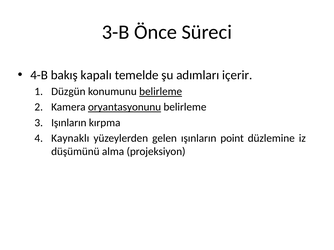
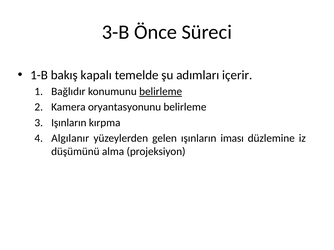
4-B: 4-B -> 1-B (39, 75)
Düzgün: Düzgün -> Bağlıdır (68, 92)
oryantasyonunu underline: present -> none (125, 107)
Kaynaklı: Kaynaklı -> Algılanır (70, 138)
point: point -> iması (232, 138)
